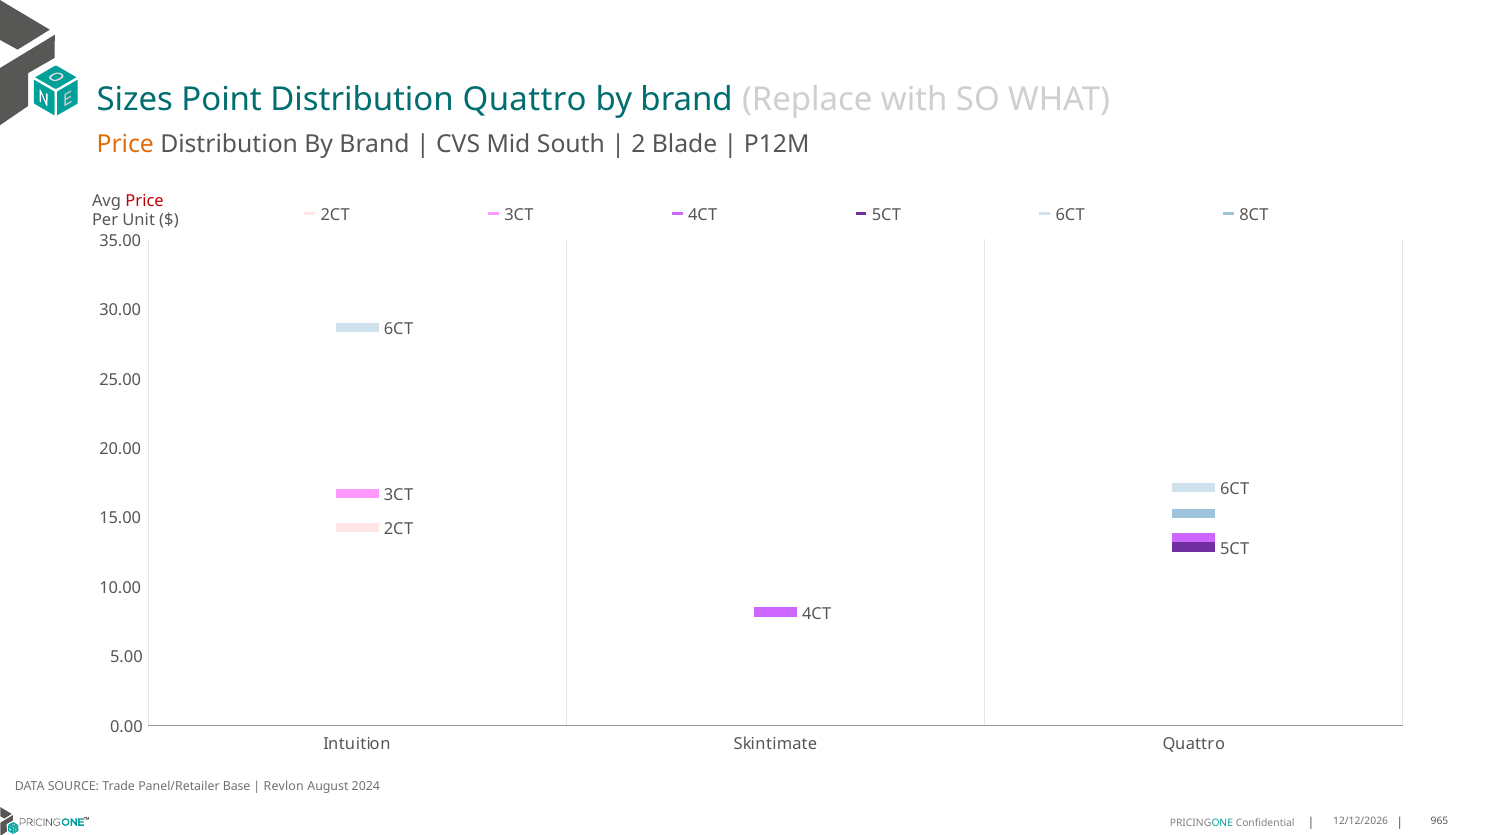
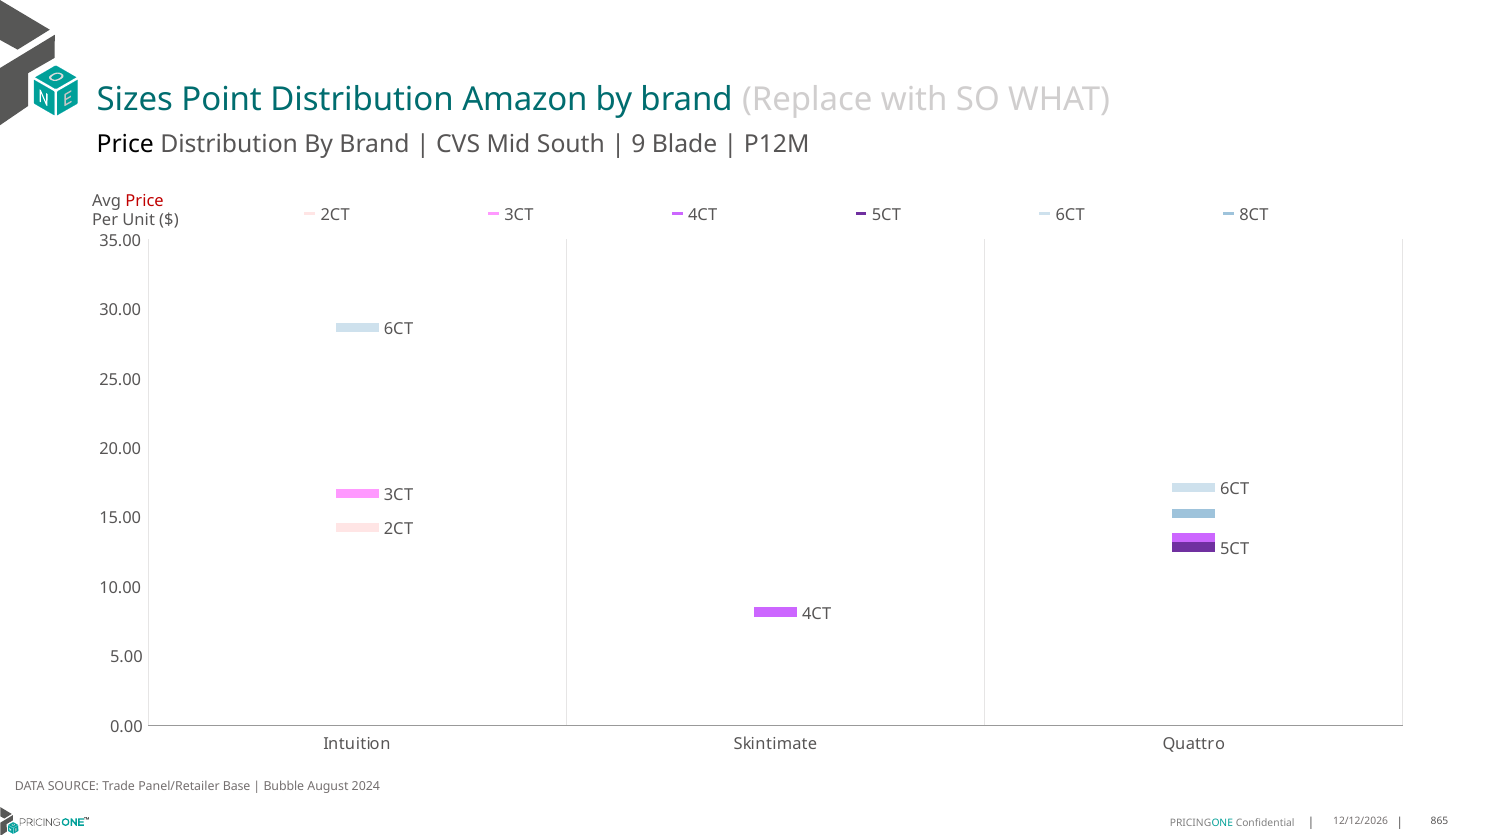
Distribution Quattro: Quattro -> Amazon (525, 100)
Price colour: orange -> black (125, 145)
2: 2 -> 9 (638, 145)
Revlon: Revlon -> Bubble (284, 787)
965: 965 -> 865 (1440, 821)
